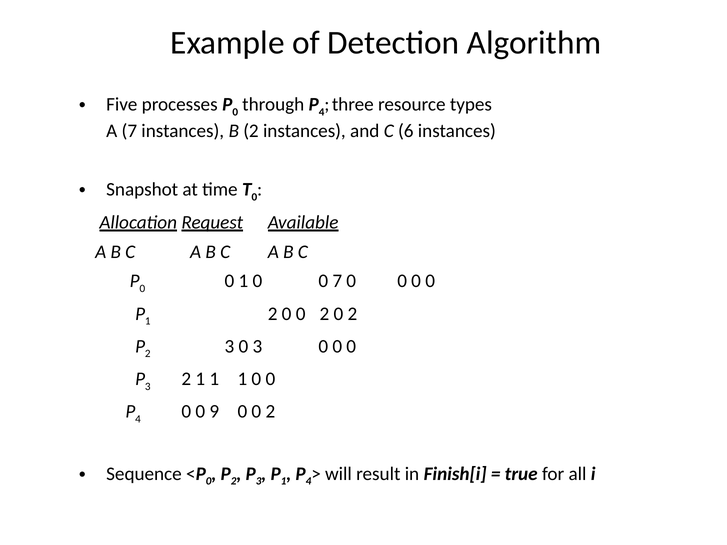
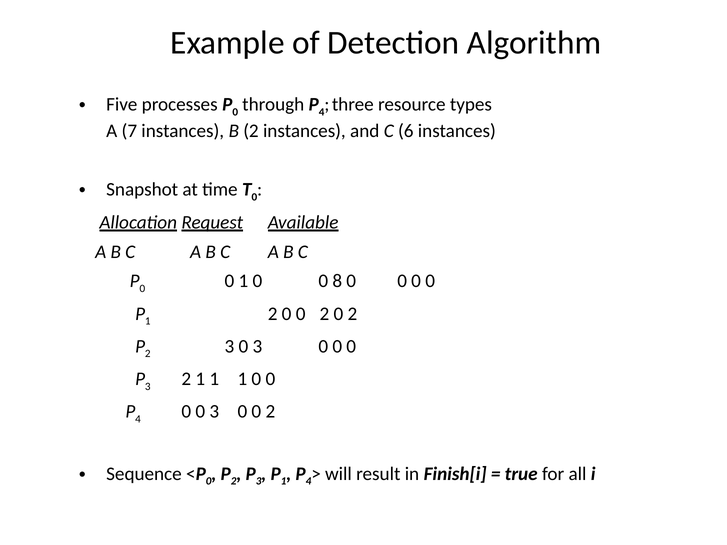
0 7: 7 -> 8 (337, 281)
0 0 9: 9 -> 3 (214, 412)
